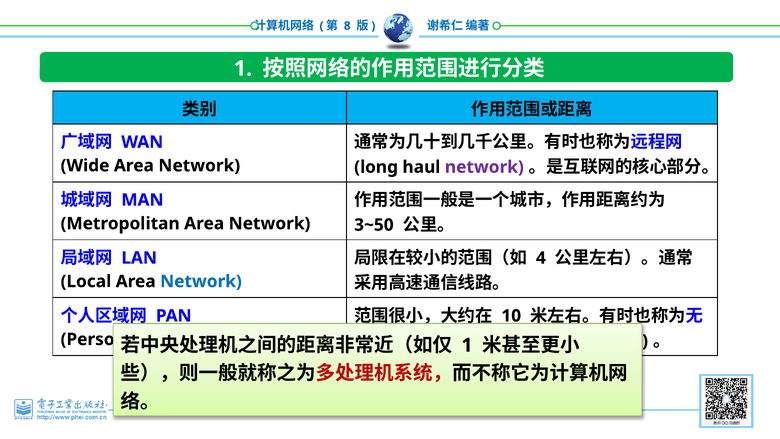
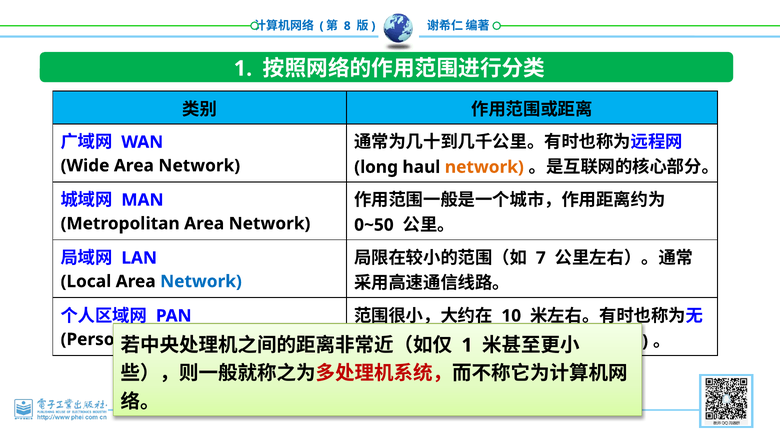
network colour: purple -> orange (484, 167)
3~50: 3~50 -> 0~50 (374, 225)
4: 4 -> 7 (541, 258)
